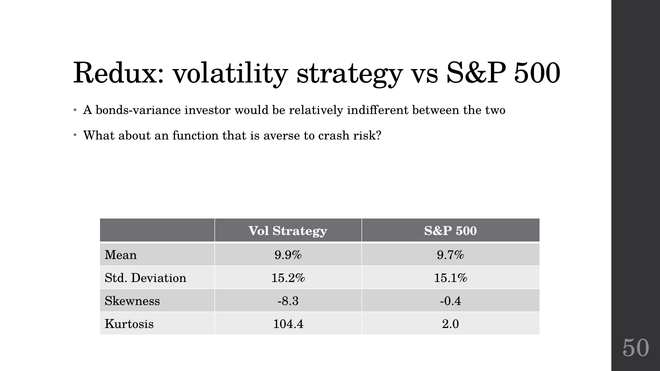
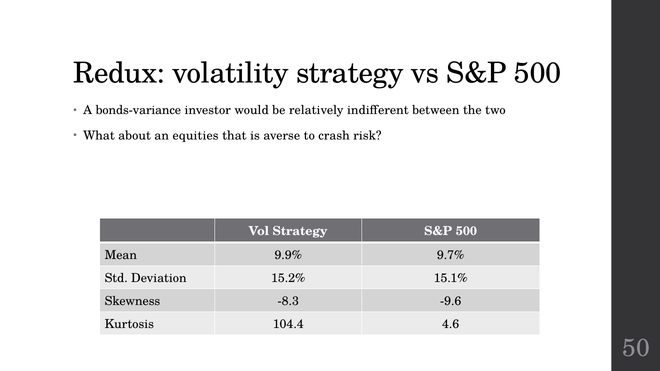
function: function -> equities (196, 136)
-0.4: -0.4 -> -9.6 (451, 301)
2.0: 2.0 -> 4.6 (451, 325)
